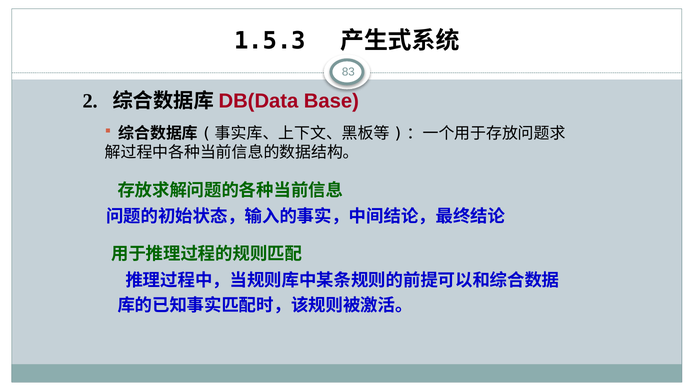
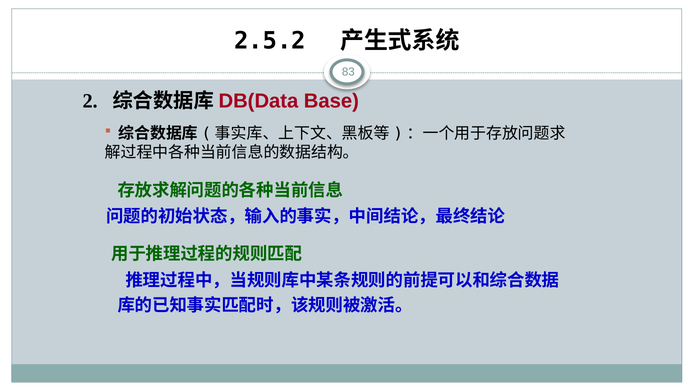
1.5.3: 1.5.3 -> 2.5.2 (270, 41)
